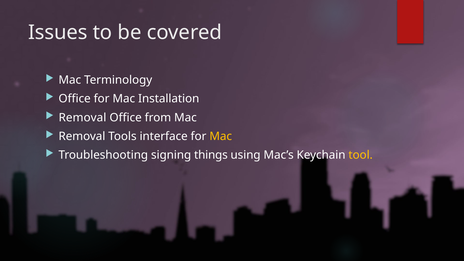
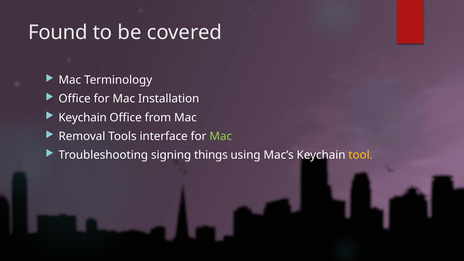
Issues: Issues -> Found (58, 33)
Removal: Removal -> Keychain (83, 118)
Mac colour: yellow -> light green (221, 136)
